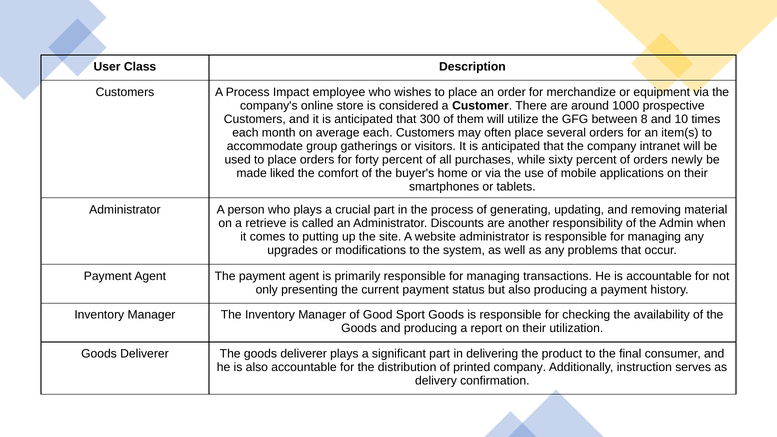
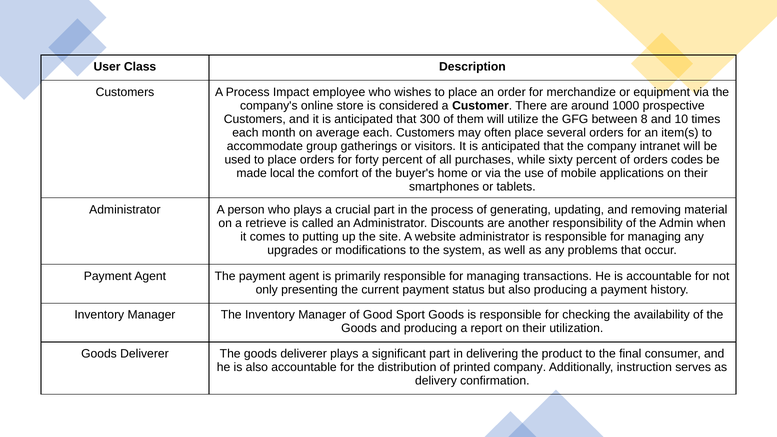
newly: newly -> codes (687, 160)
liked: liked -> local (282, 173)
